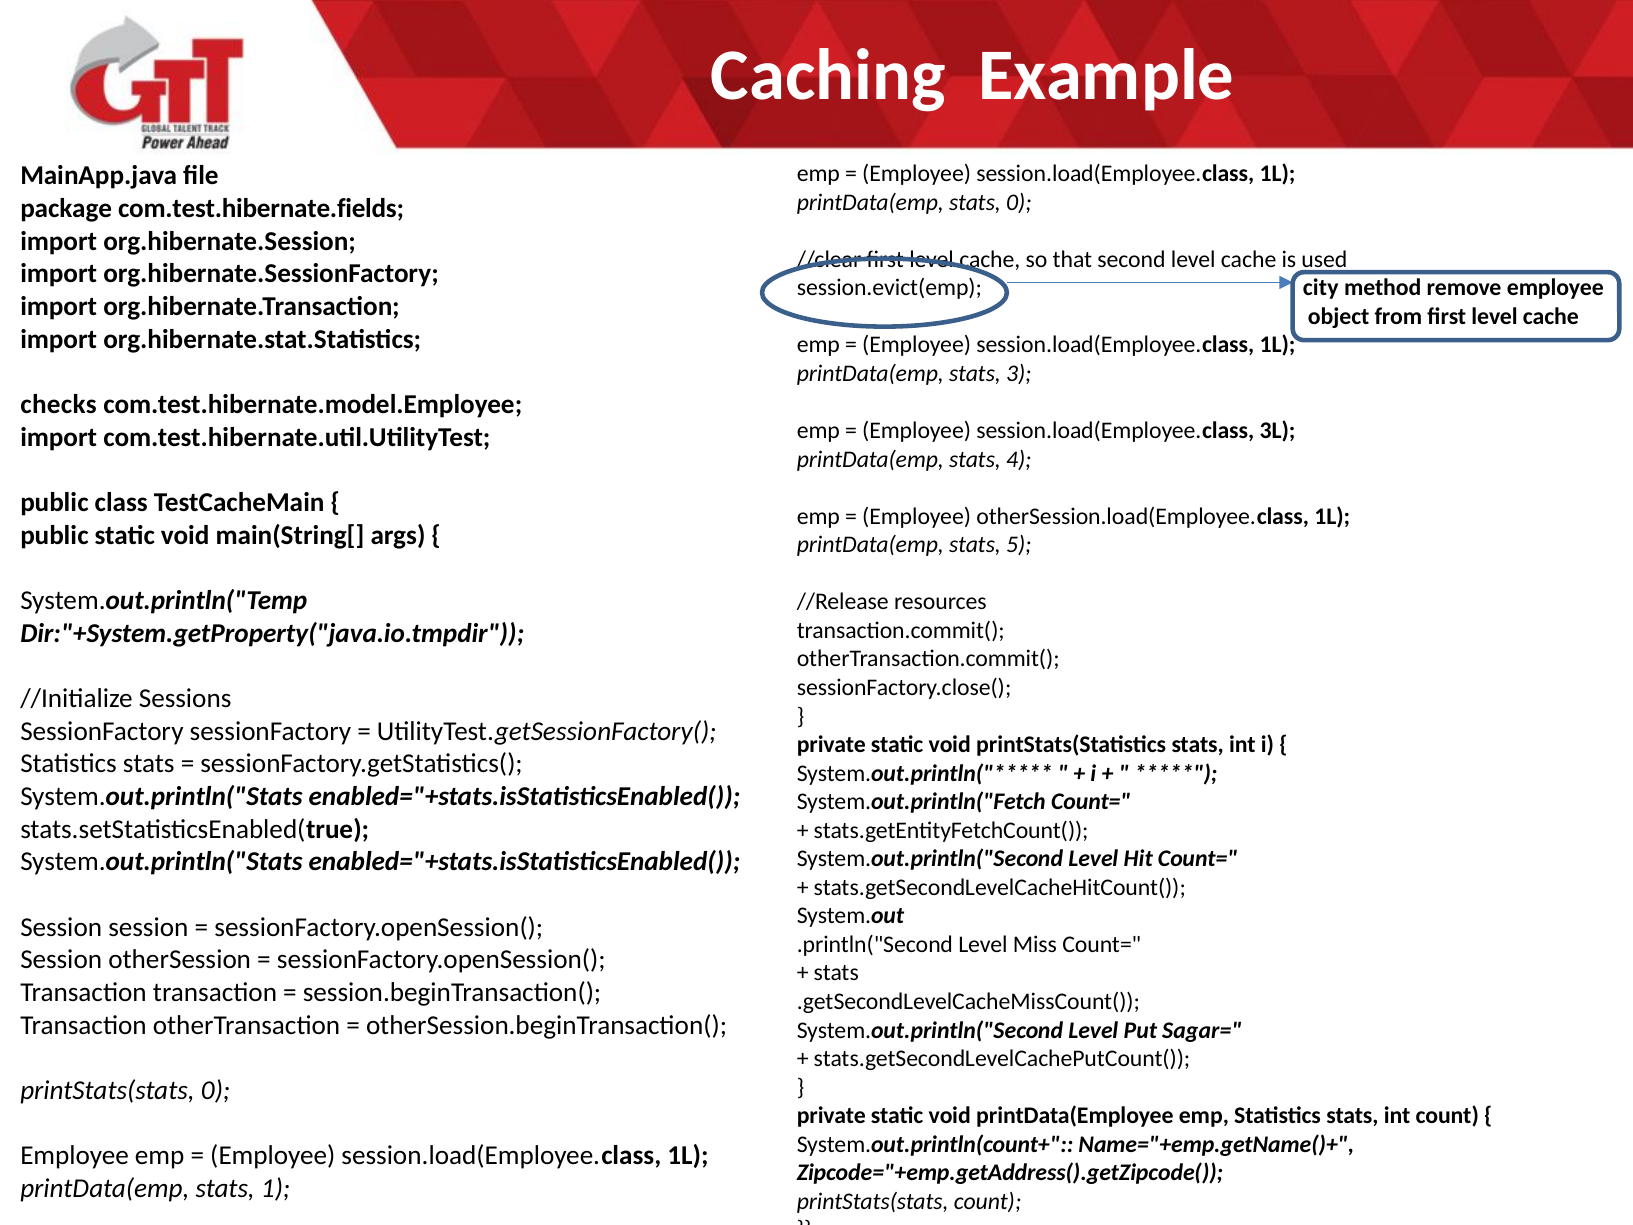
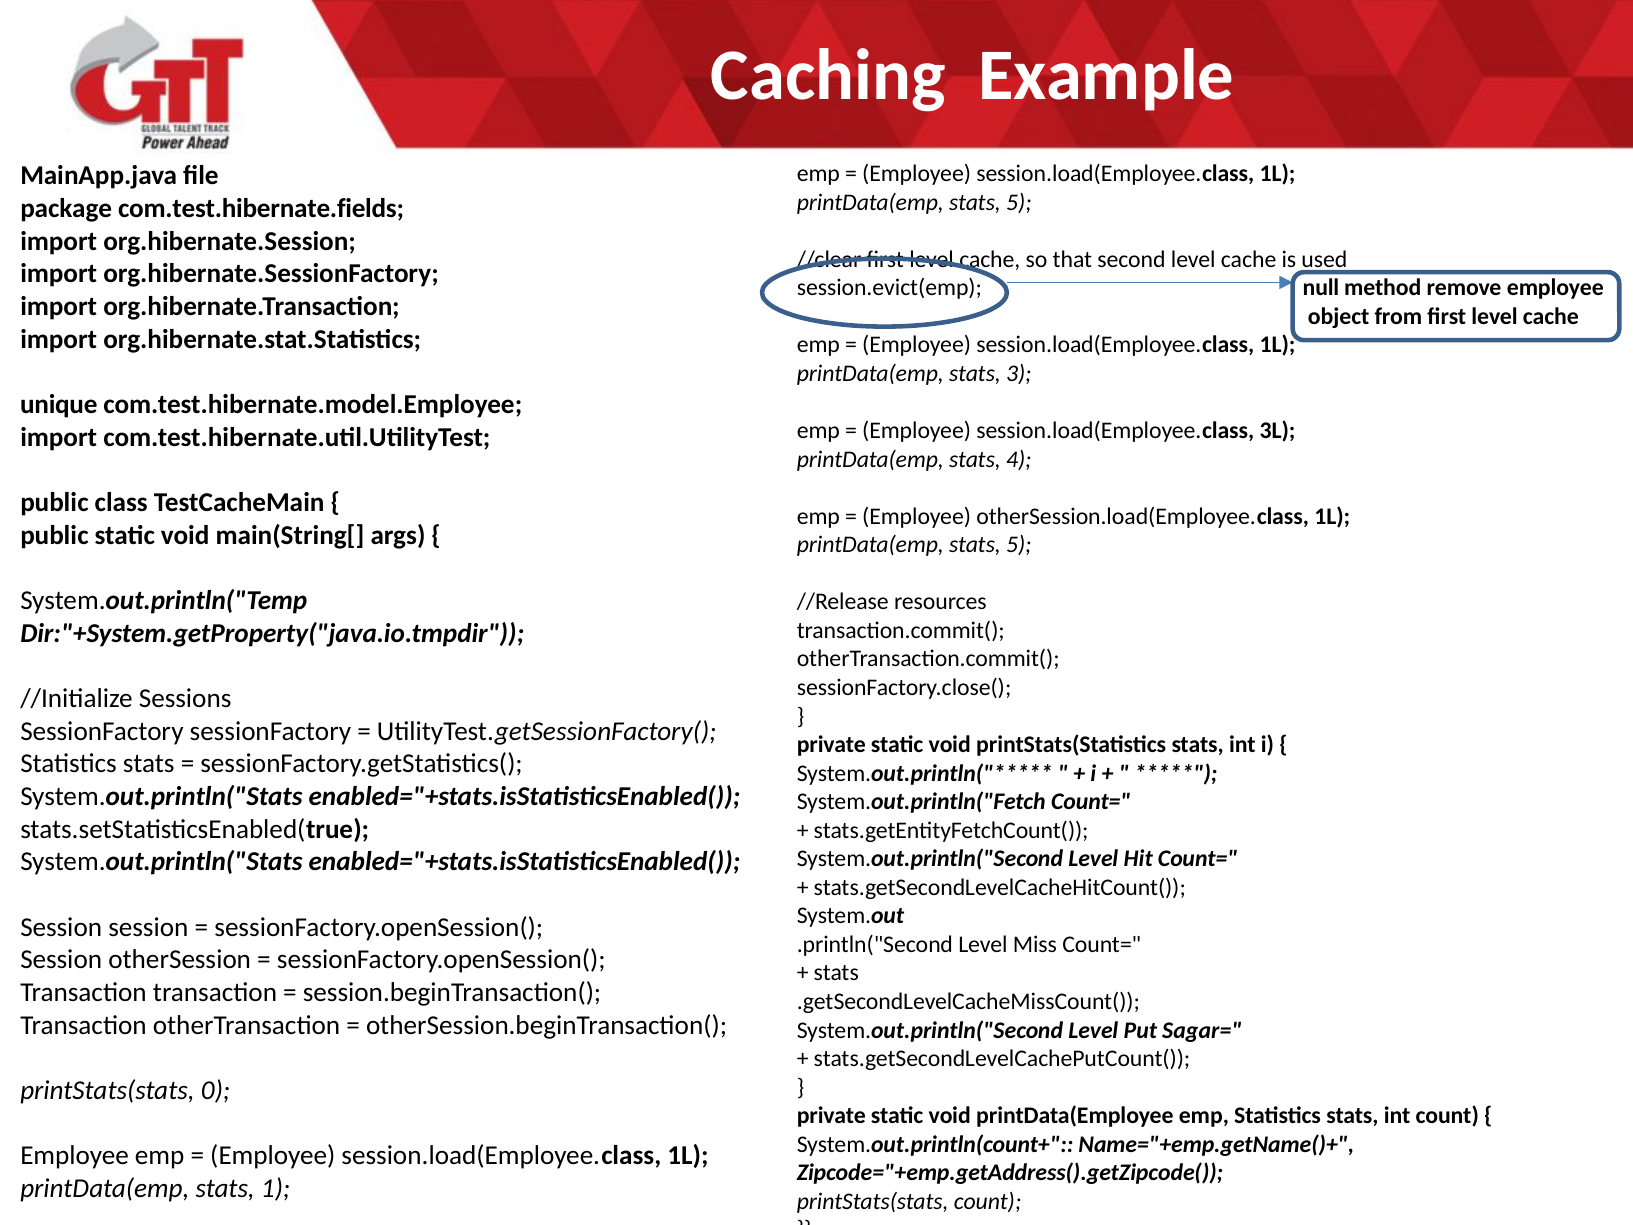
0: 0 -> 5 (1019, 202)
city: city -> null (1321, 288)
checks: checks -> unique (59, 404)
